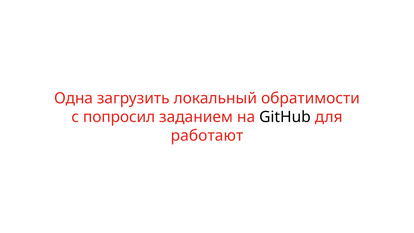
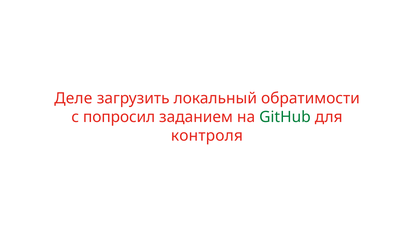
Одна: Одна -> Деле (73, 98)
GitHub colour: black -> green (285, 117)
работают: работают -> контроля (207, 136)
